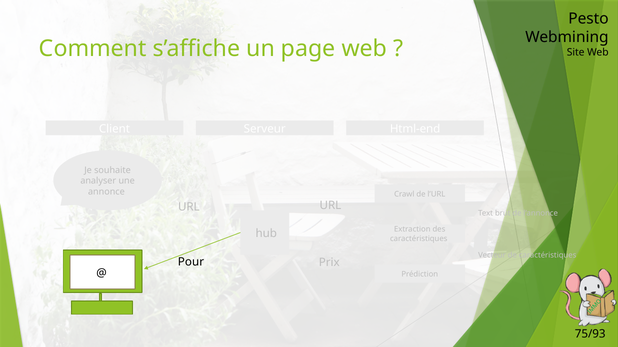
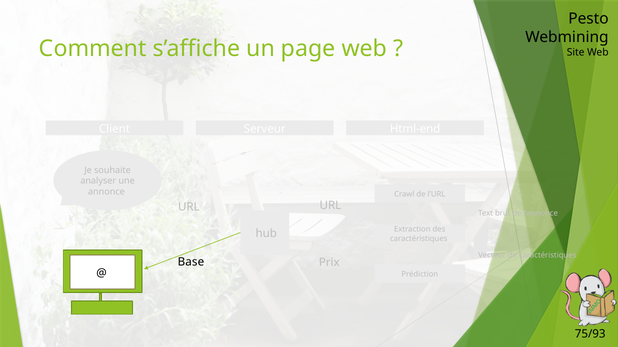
Pour: Pour -> Base (191, 262)
